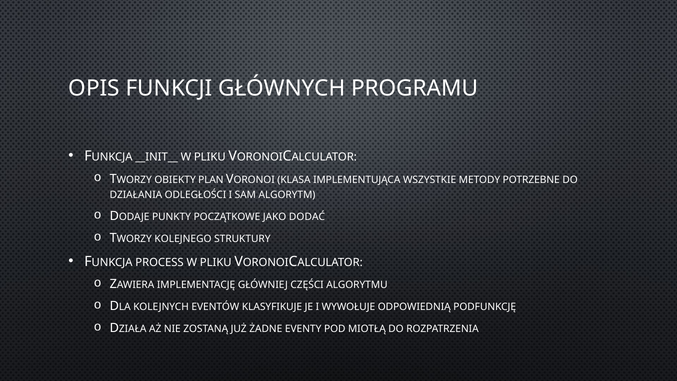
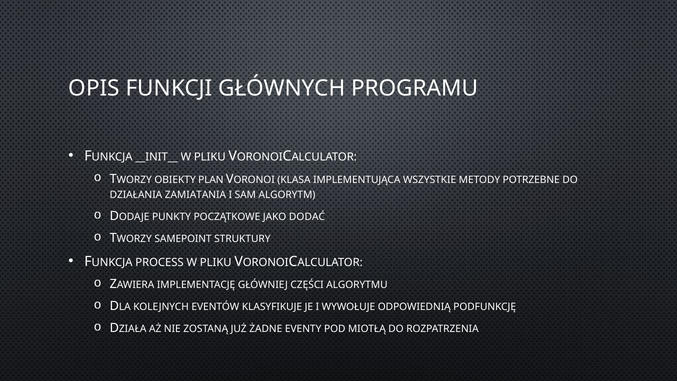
ODLEGŁOŚCI: ODLEGŁOŚCI -> ZAMIATANIA (195, 195)
KOLEJNEGO: KOLEJNEGO -> SAMEPOINT (183, 239)
